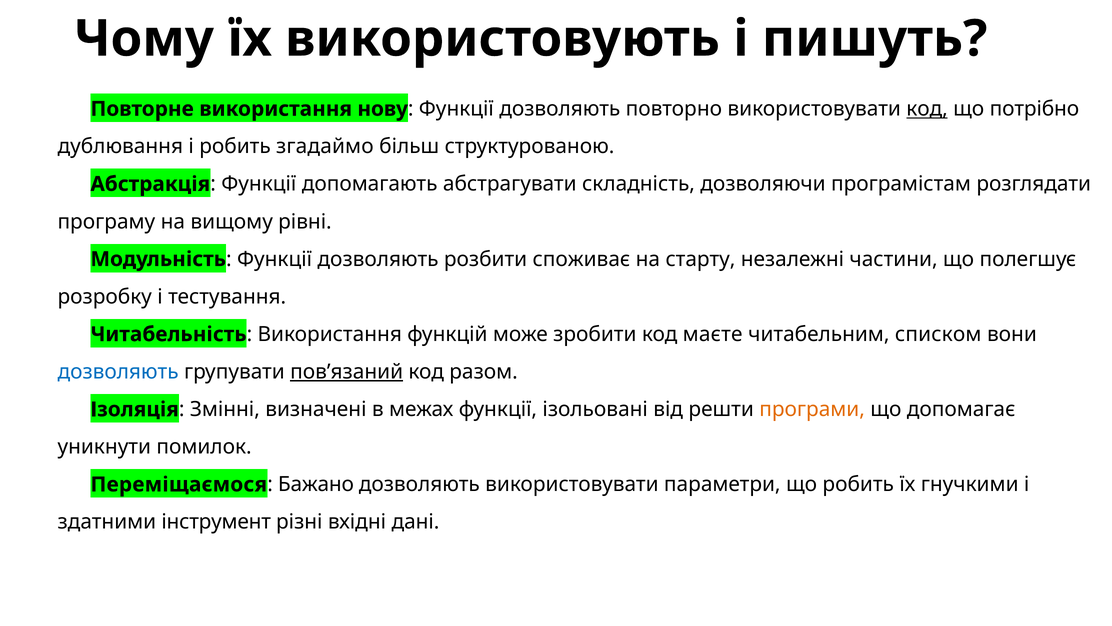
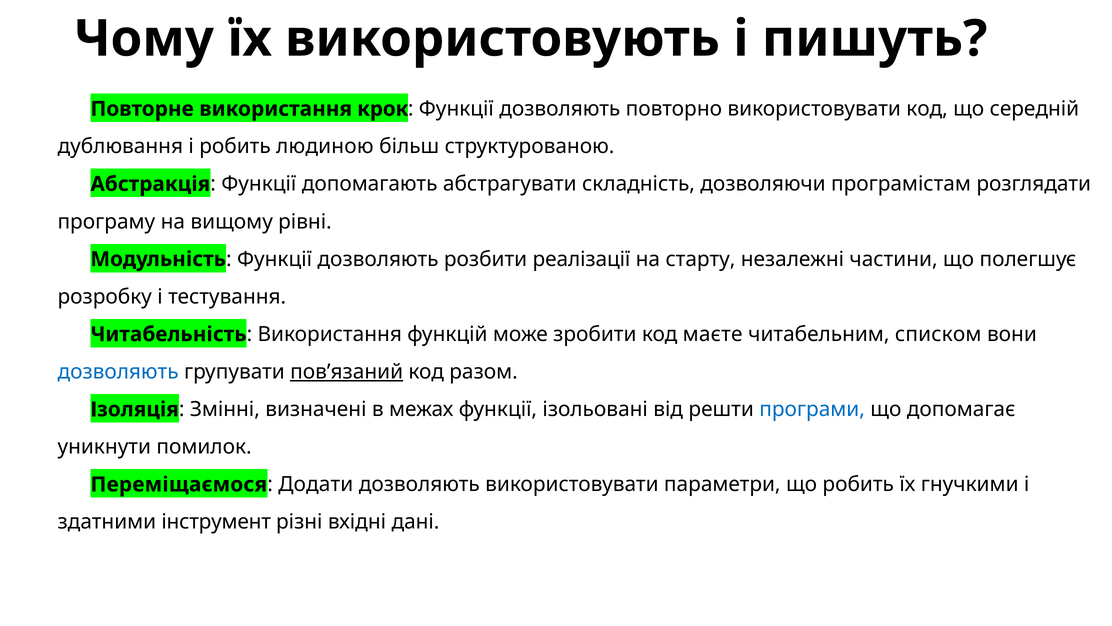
нову: нову -> крок (383, 109)
код underline: present -> none (927, 109)
потрібно: потрібно -> середній (1034, 109)
згадаймо: згадаймо -> людиною (325, 146)
споживає: споживає -> реалізації (581, 259)
програми colour: orange -> blue (812, 409)
Бажано: Бажано -> Додати (316, 484)
